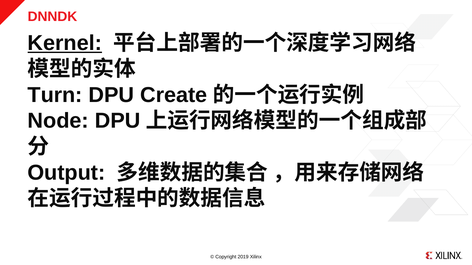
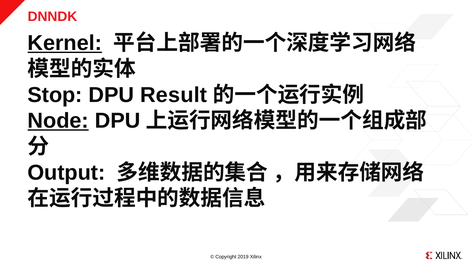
Turn: Turn -> Stop (55, 95)
Create: Create -> Result (174, 95)
Node underline: none -> present (58, 121)
